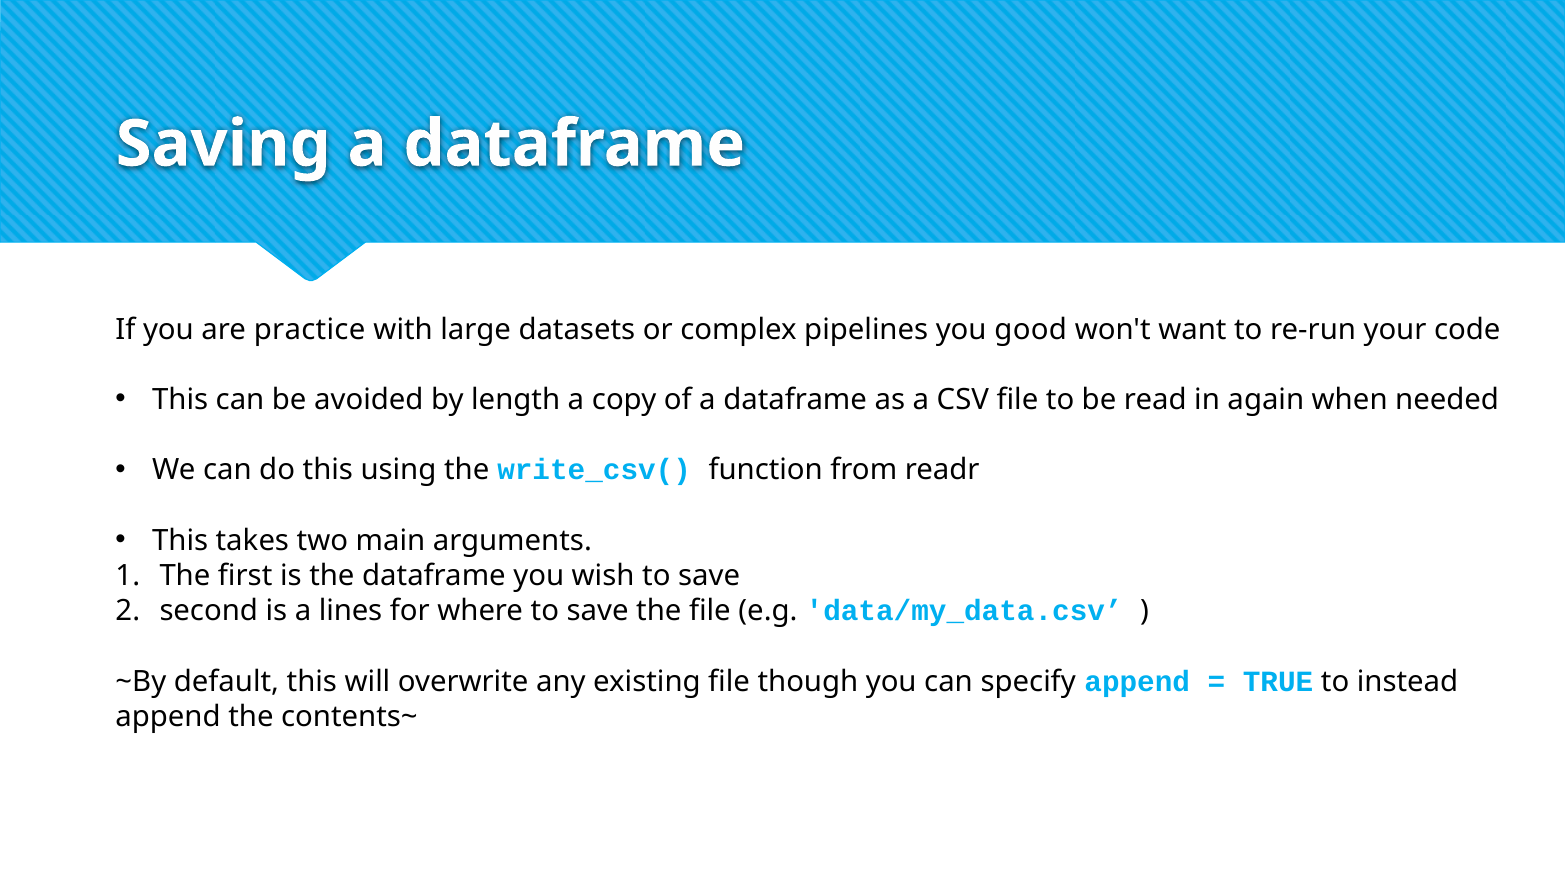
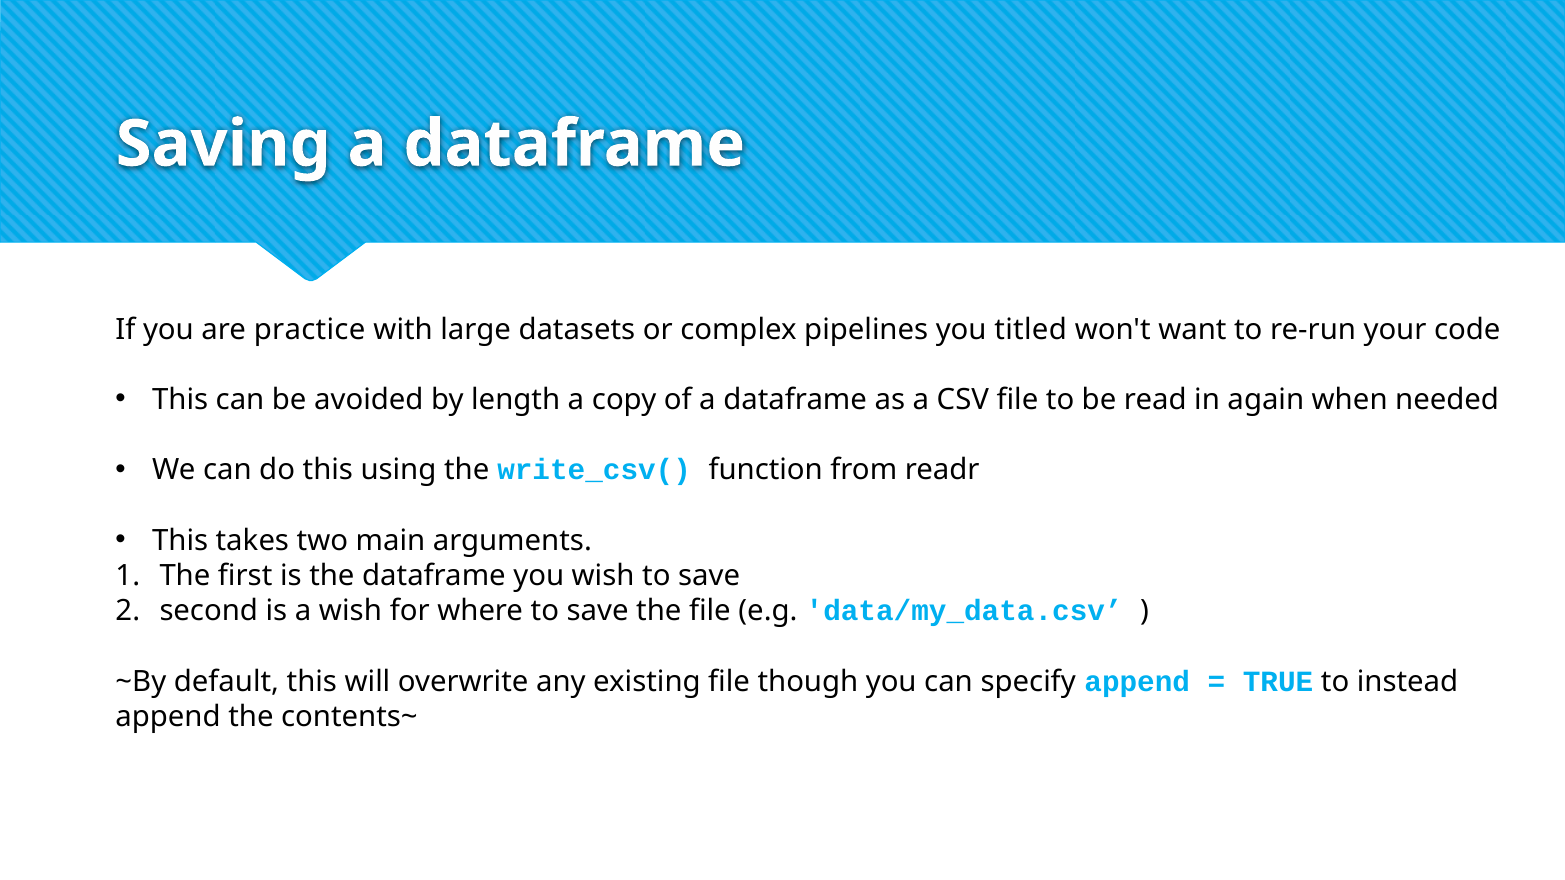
good: good -> titled (1031, 330)
a lines: lines -> wish (350, 611)
